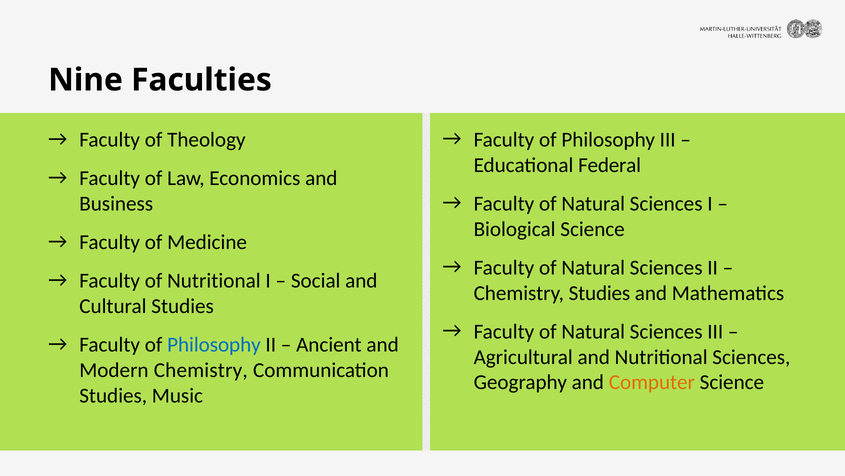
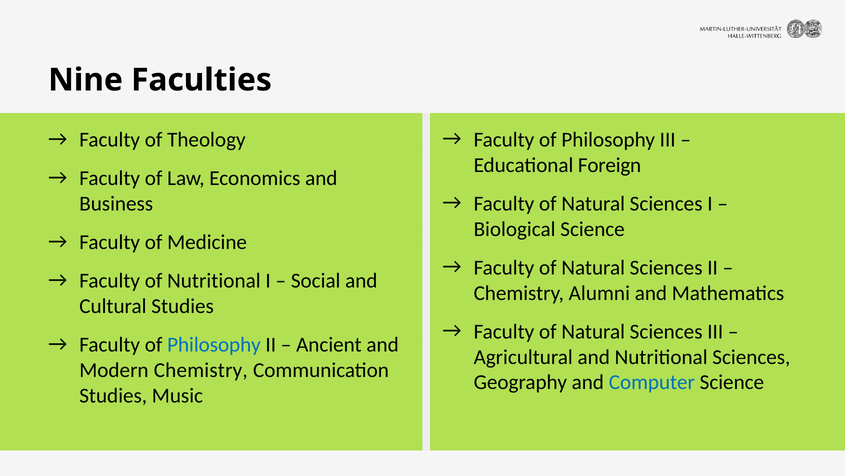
Federal: Federal -> Foreign (610, 165)
Chemistry Studies: Studies -> Alumni (599, 293)
Computer colour: orange -> blue (652, 382)
